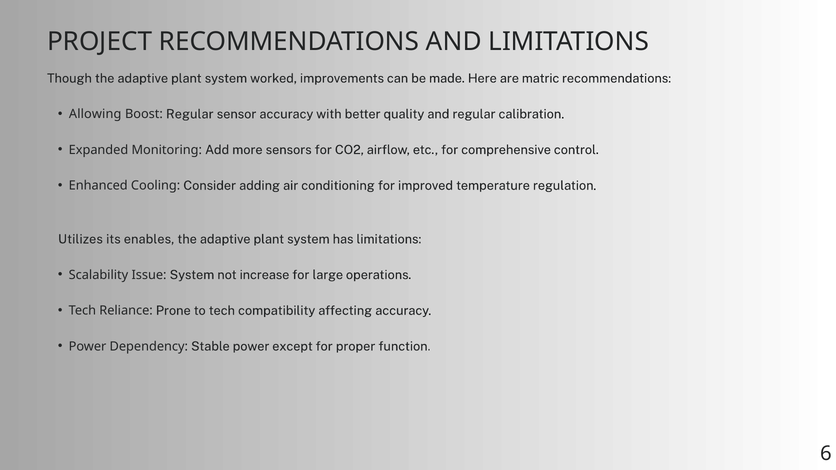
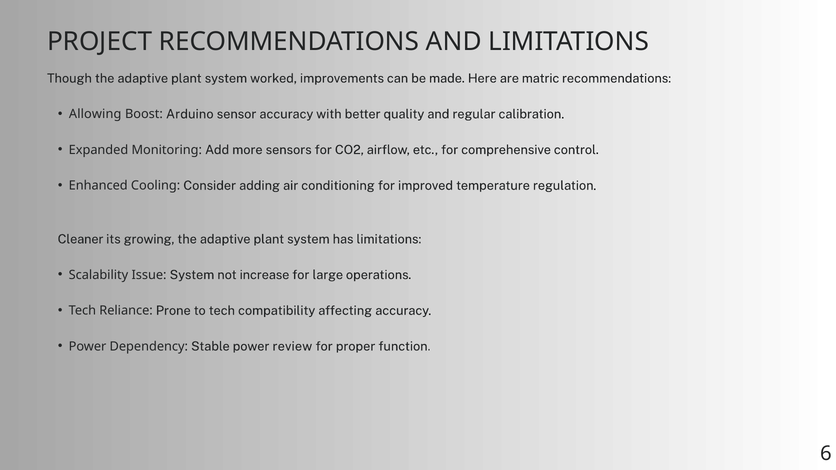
Boost Regular: Regular -> Arduino (190, 114)
Utilizes: Utilizes -> Cleaner (81, 239)
enables: enables -> growing (149, 239)
except: except -> review (292, 347)
